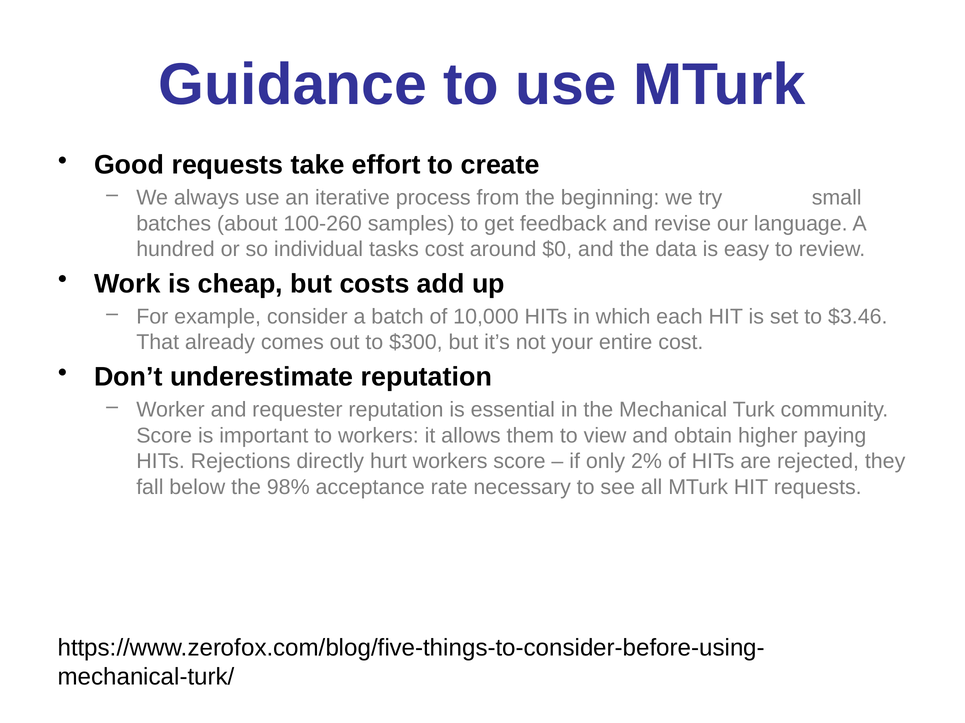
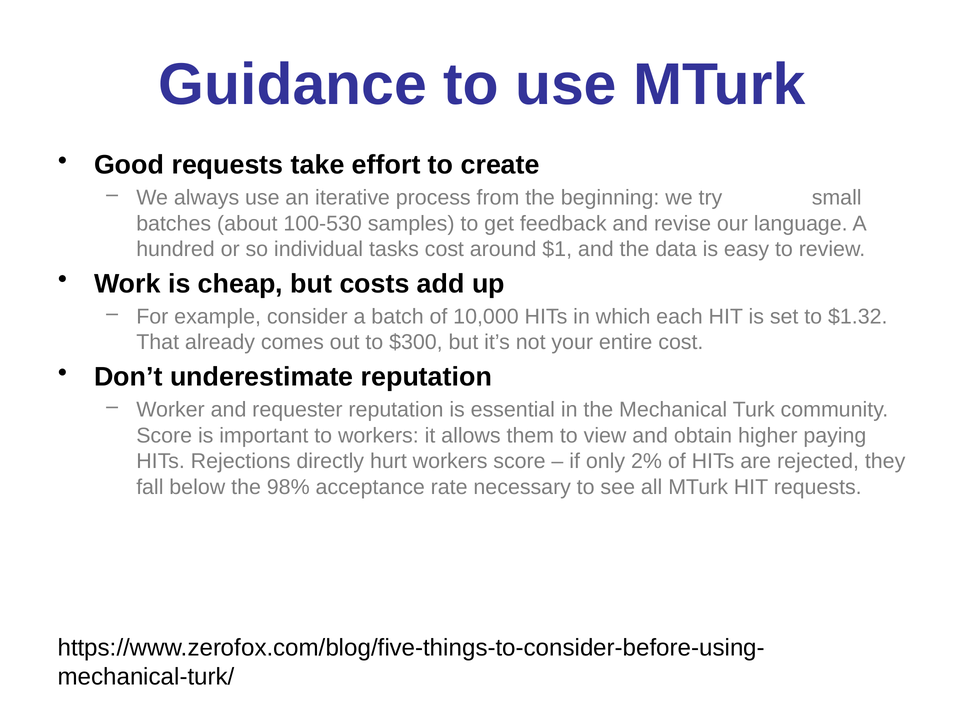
100-260: 100-260 -> 100-530 (323, 224)
$0: $0 -> $1 (557, 249)
$3.46: $3.46 -> $1.32 (858, 317)
